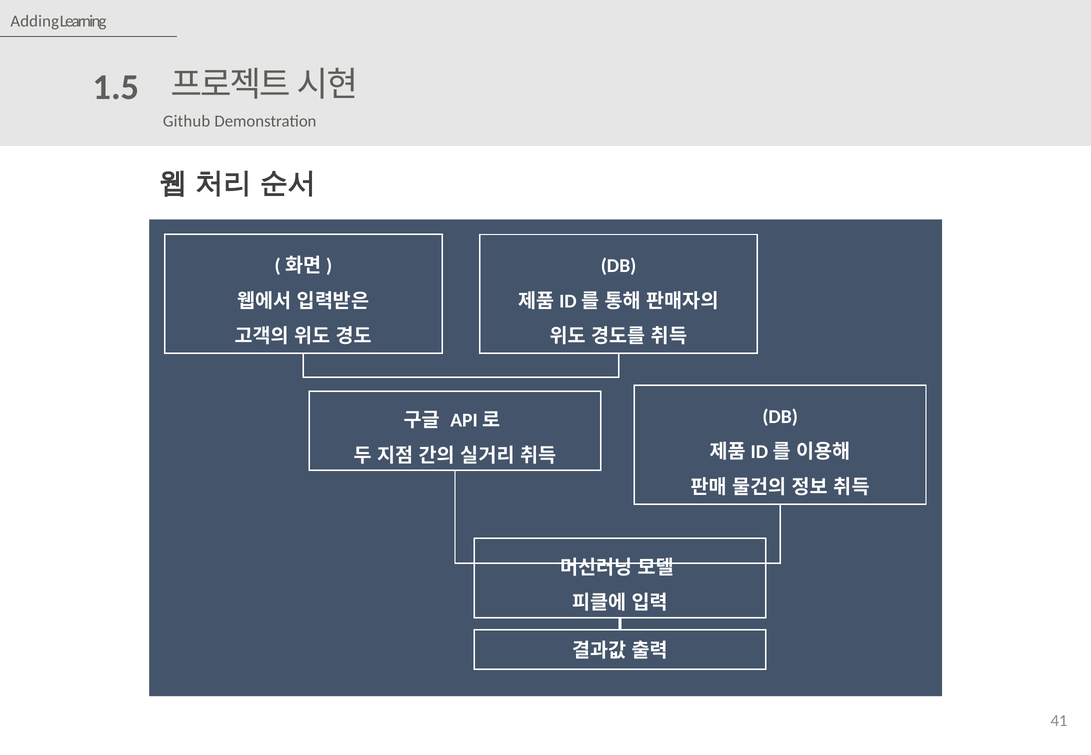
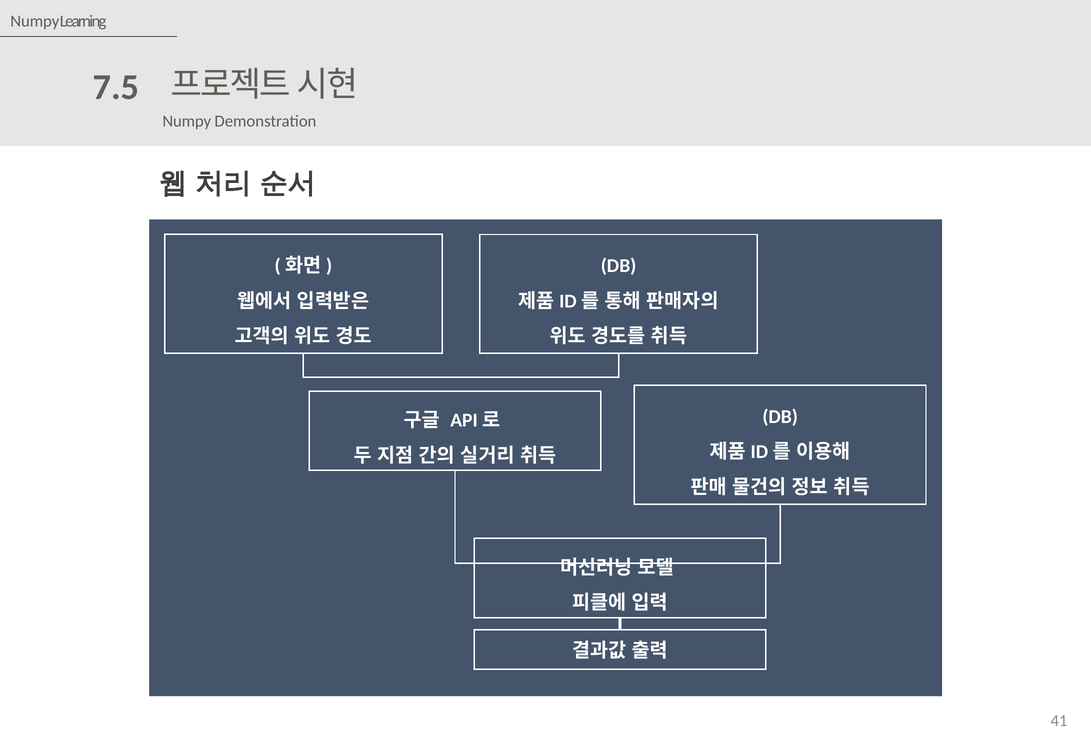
Adding: Adding -> Numpy (35, 21)
1.5: 1.5 -> 7.5 (116, 87)
Github: Github -> Numpy (187, 121)
